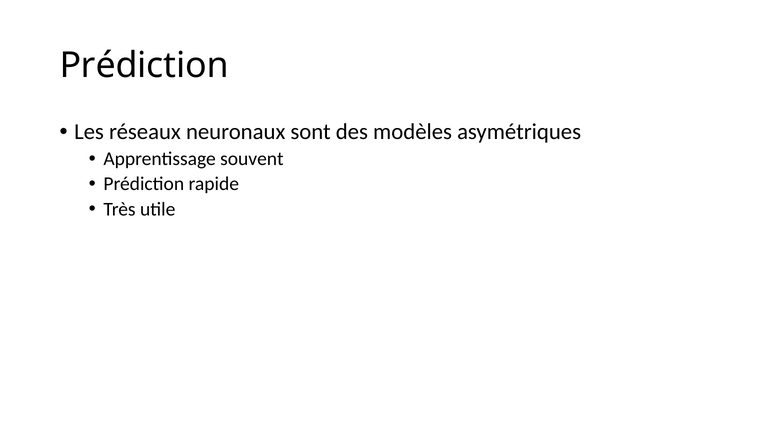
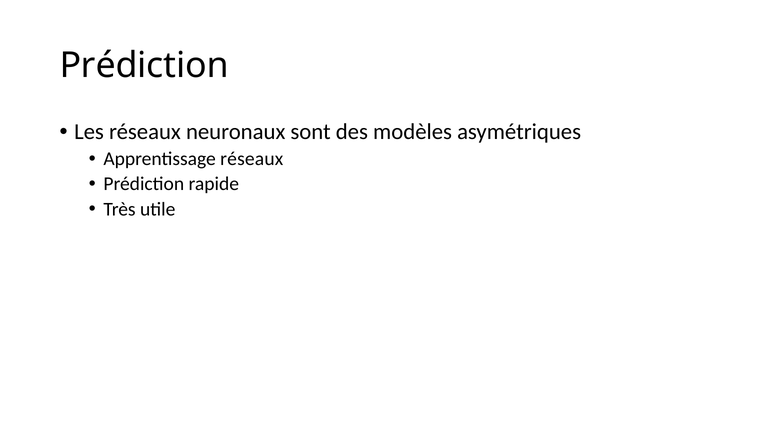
Apprentissage souvent: souvent -> réseaux (252, 159)
